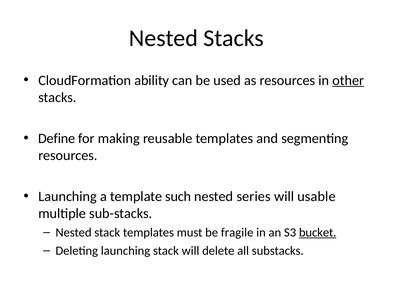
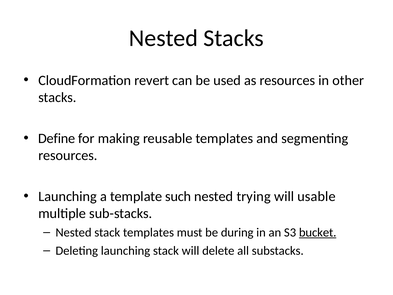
ability: ability -> revert (152, 80)
other underline: present -> none (348, 80)
series: series -> trying (254, 196)
fragile: fragile -> during (237, 232)
